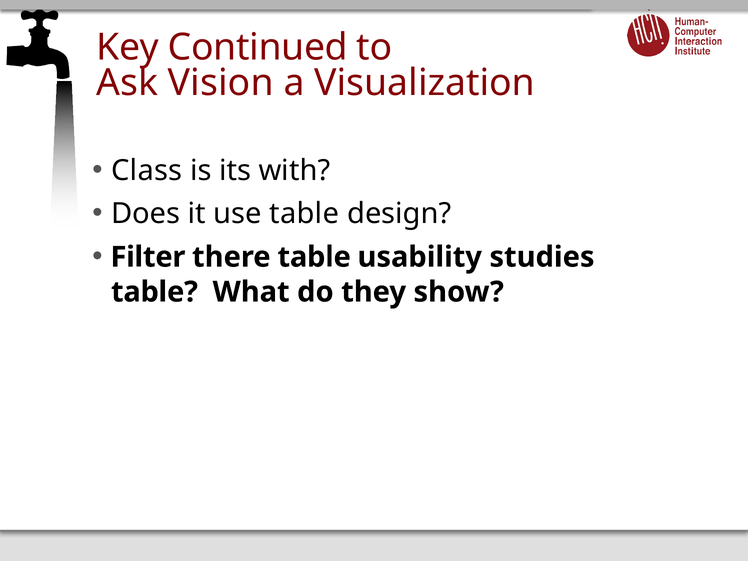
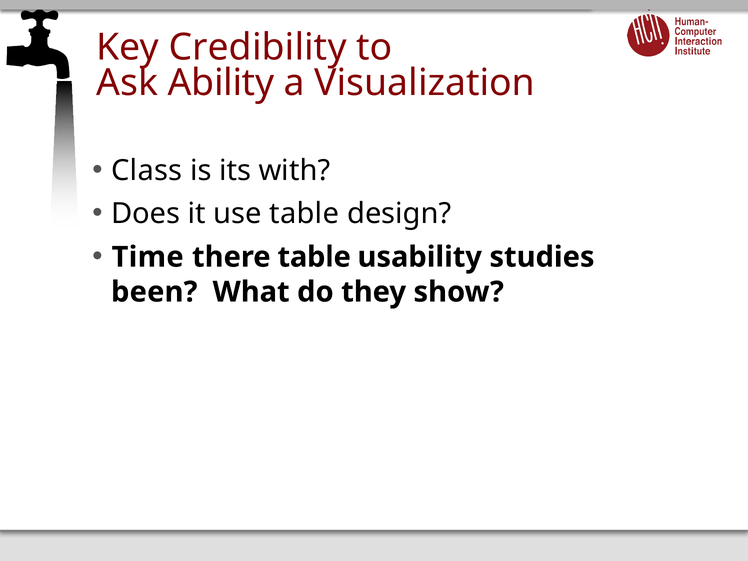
Continued: Continued -> Credibility (258, 47)
Vision: Vision -> Ability (221, 83)
Filter: Filter -> Time (148, 257)
table: table -> been (154, 292)
